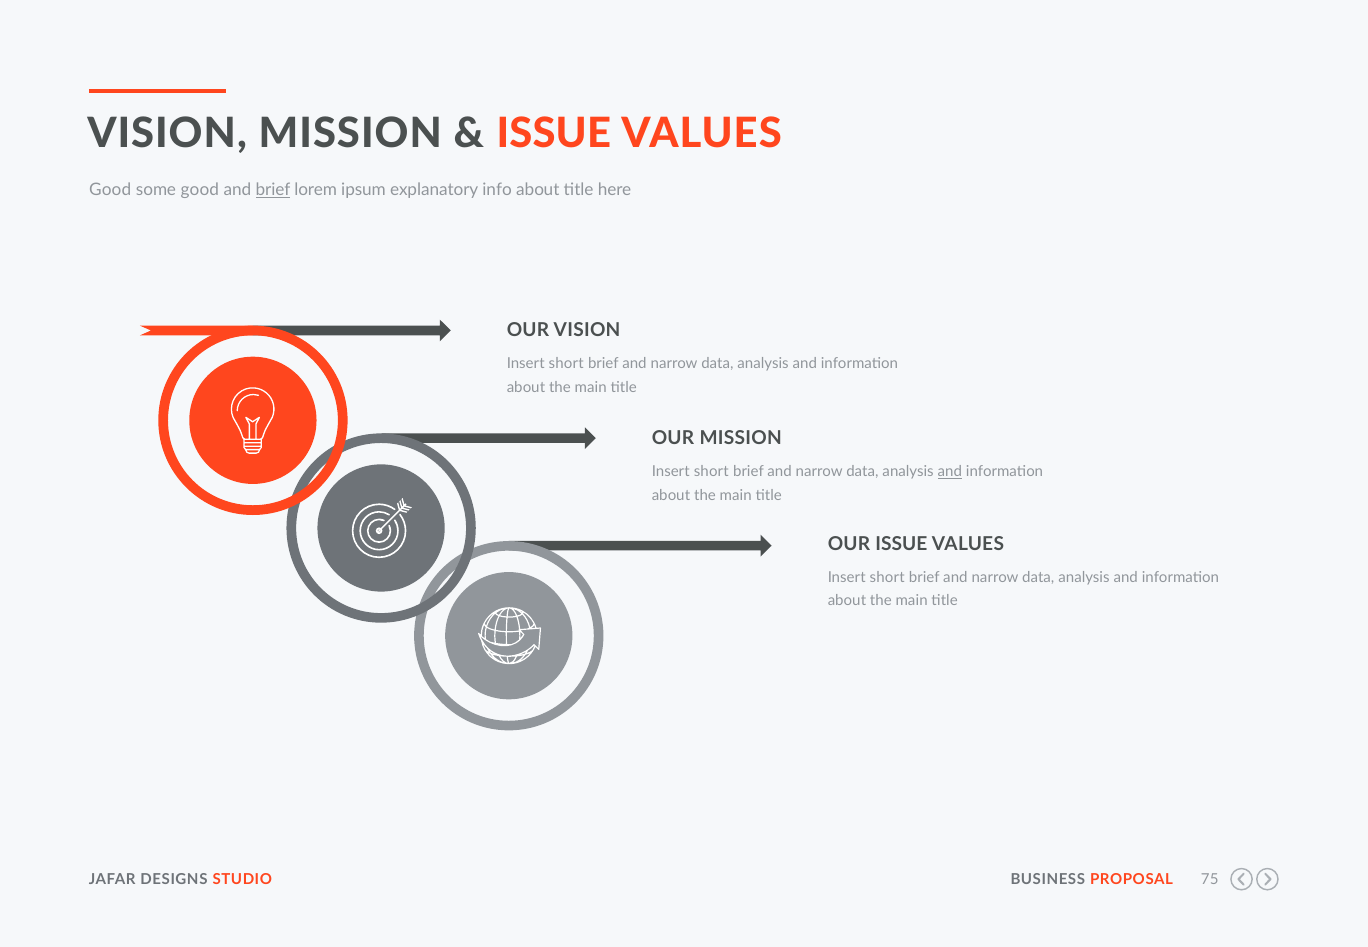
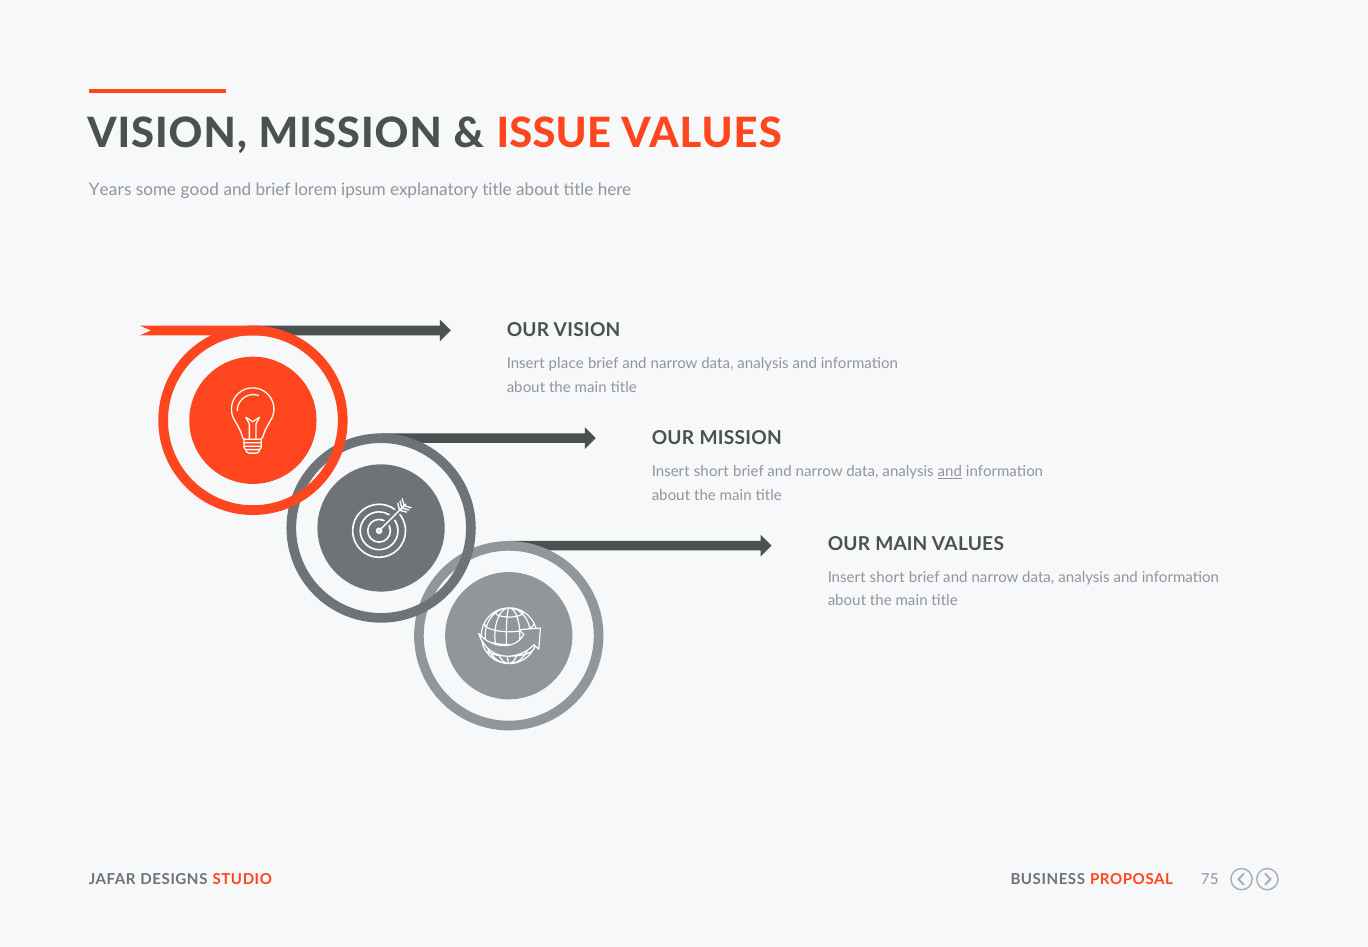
Good: Good -> Years (110, 190)
brief underline: present -> none (273, 190)
explanatory info: info -> title (497, 190)
short: short -> place (566, 363)
OUR ISSUE: ISSUE -> MAIN (901, 544)
